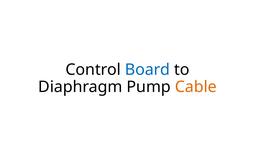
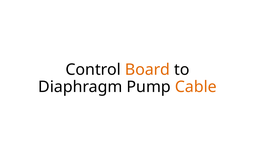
Board colour: blue -> orange (147, 70)
